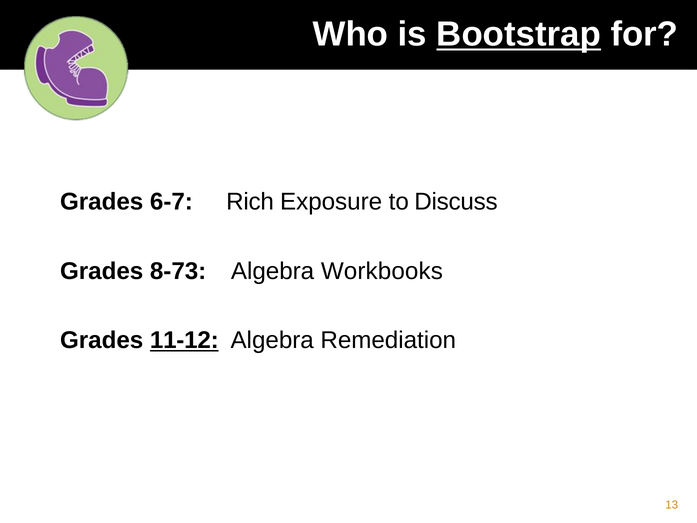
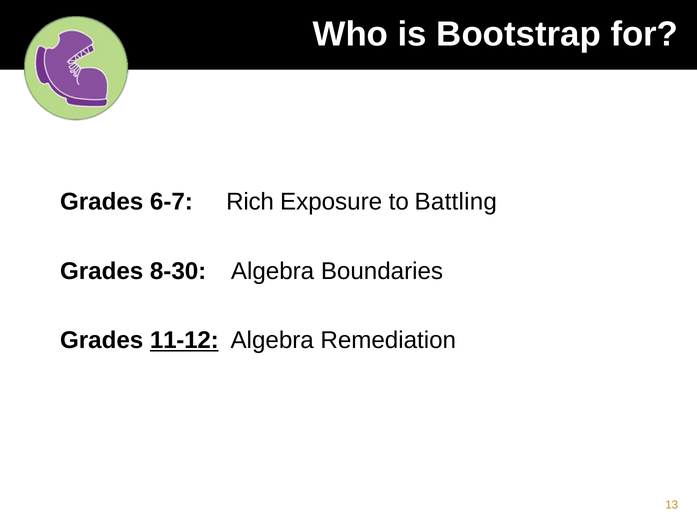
Bootstrap underline: present -> none (519, 34)
Discuss: Discuss -> Battling (456, 202)
8-73: 8-73 -> 8-30 (178, 271)
Workbooks: Workbooks -> Boundaries (382, 271)
